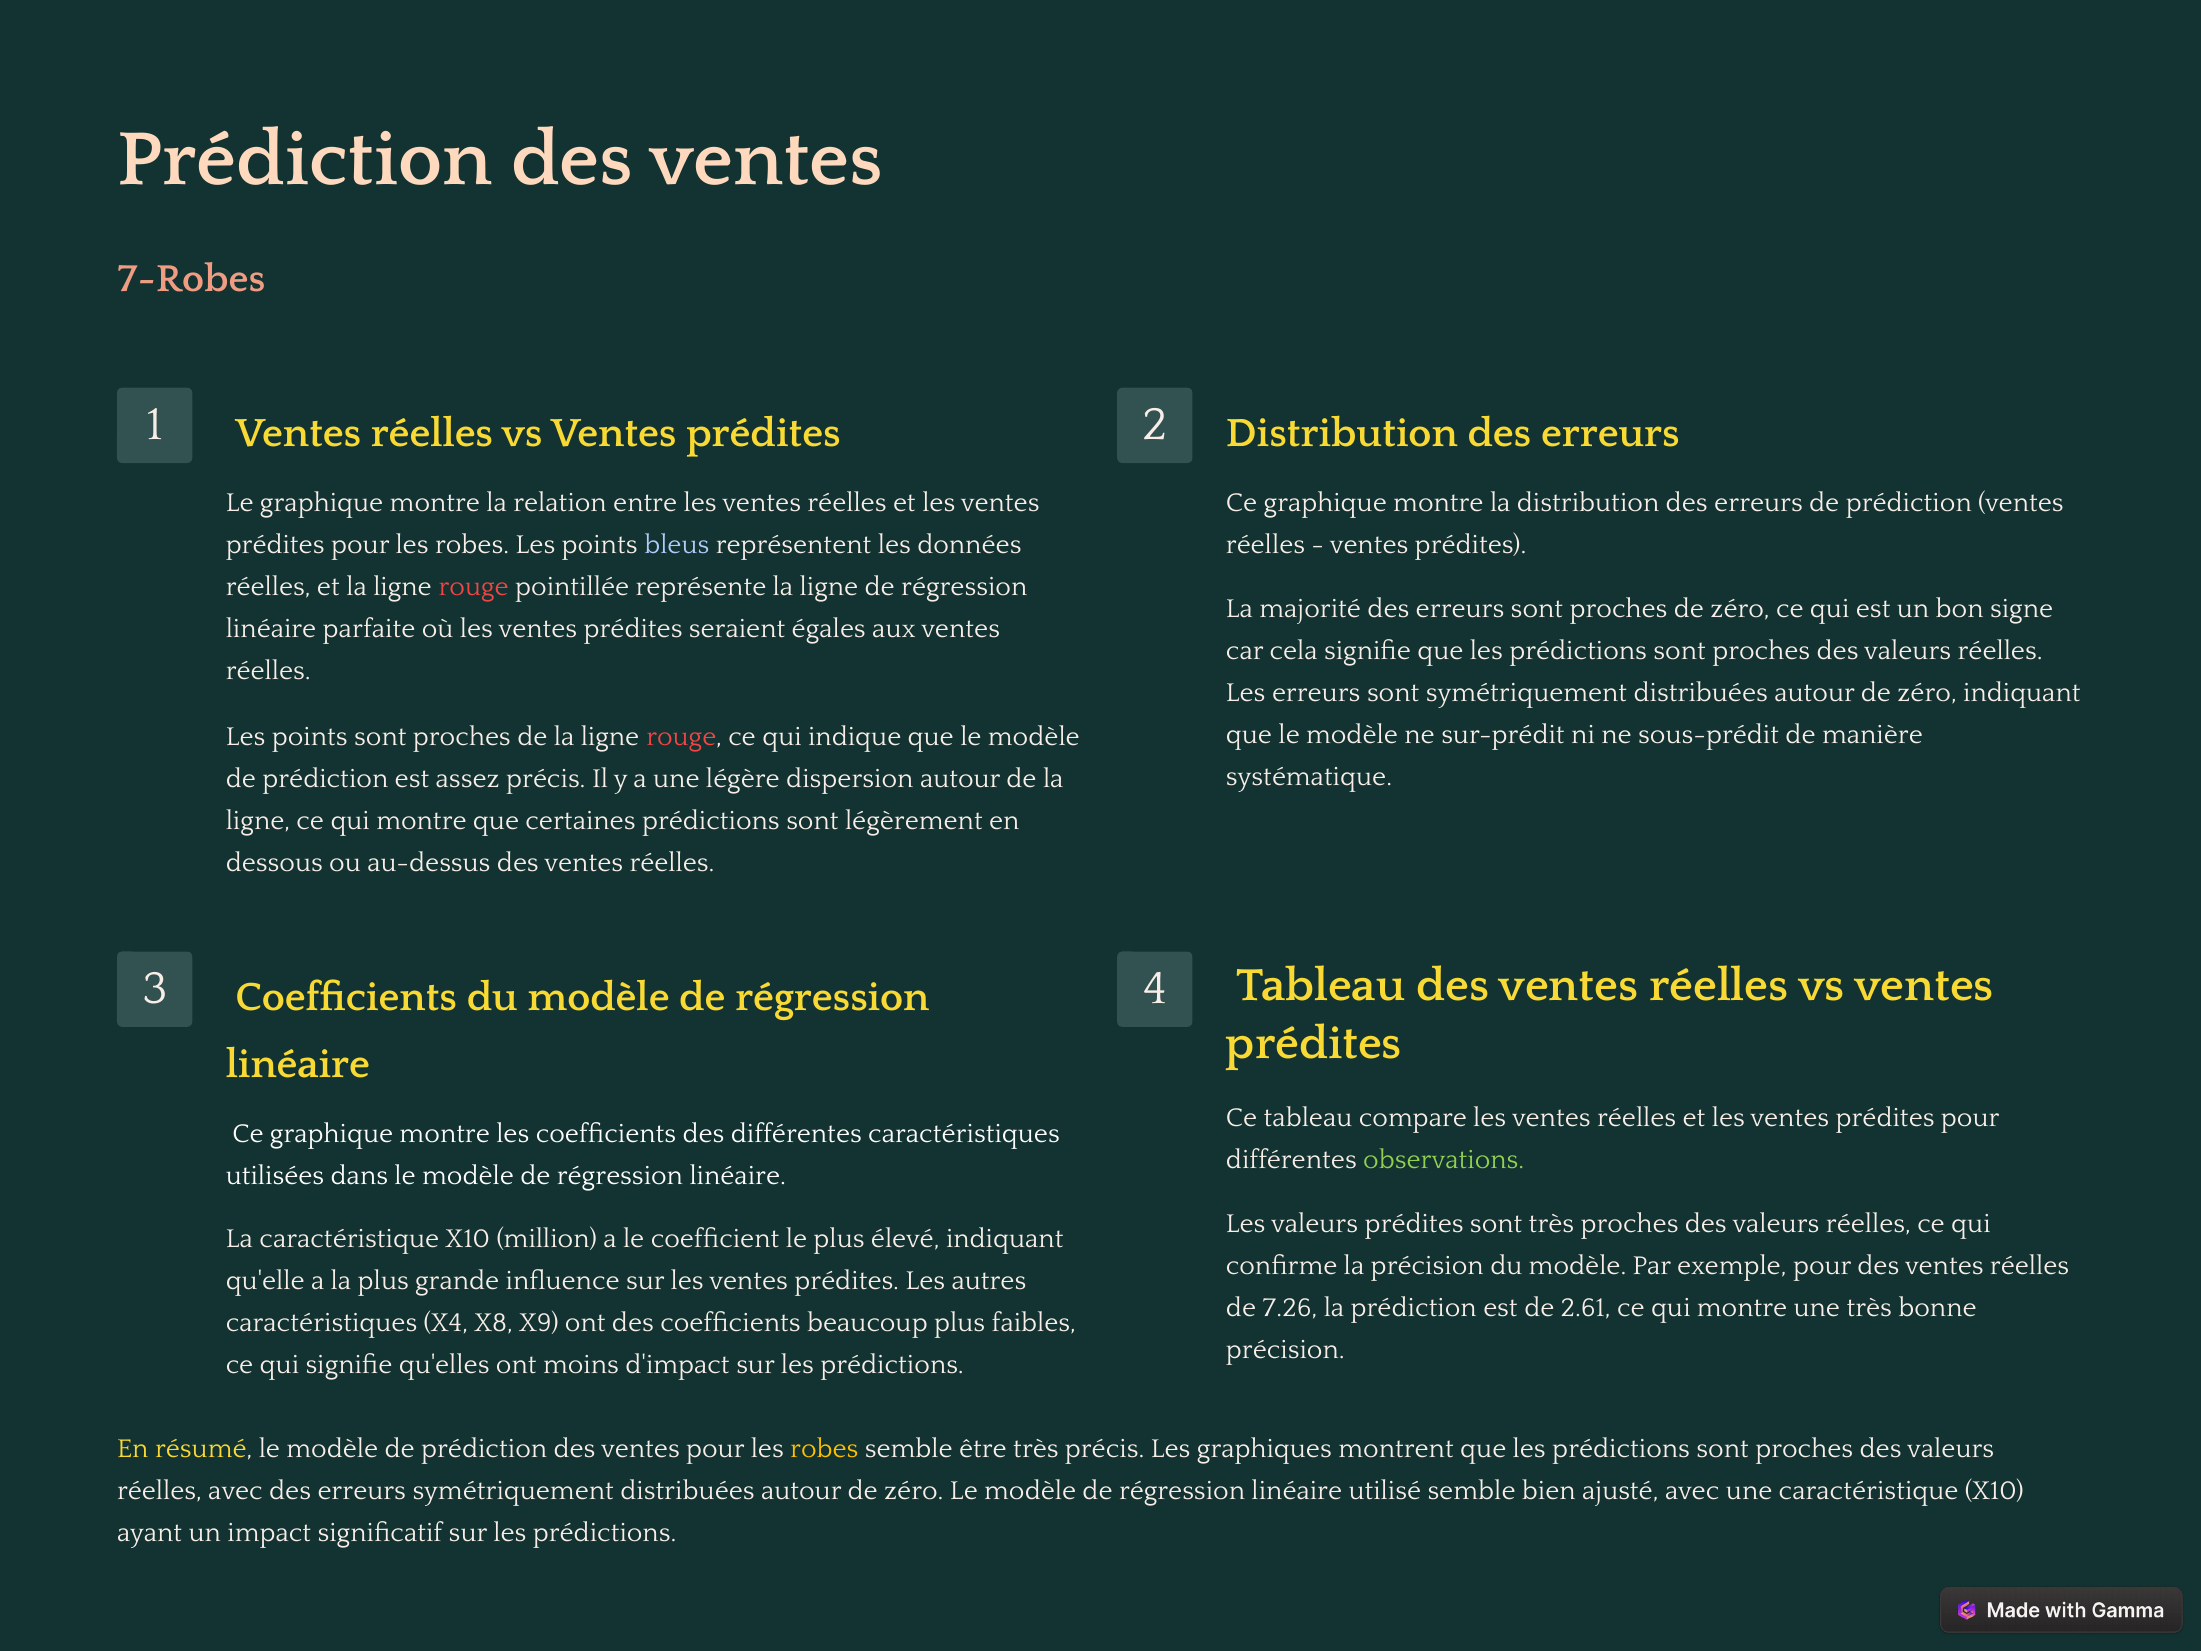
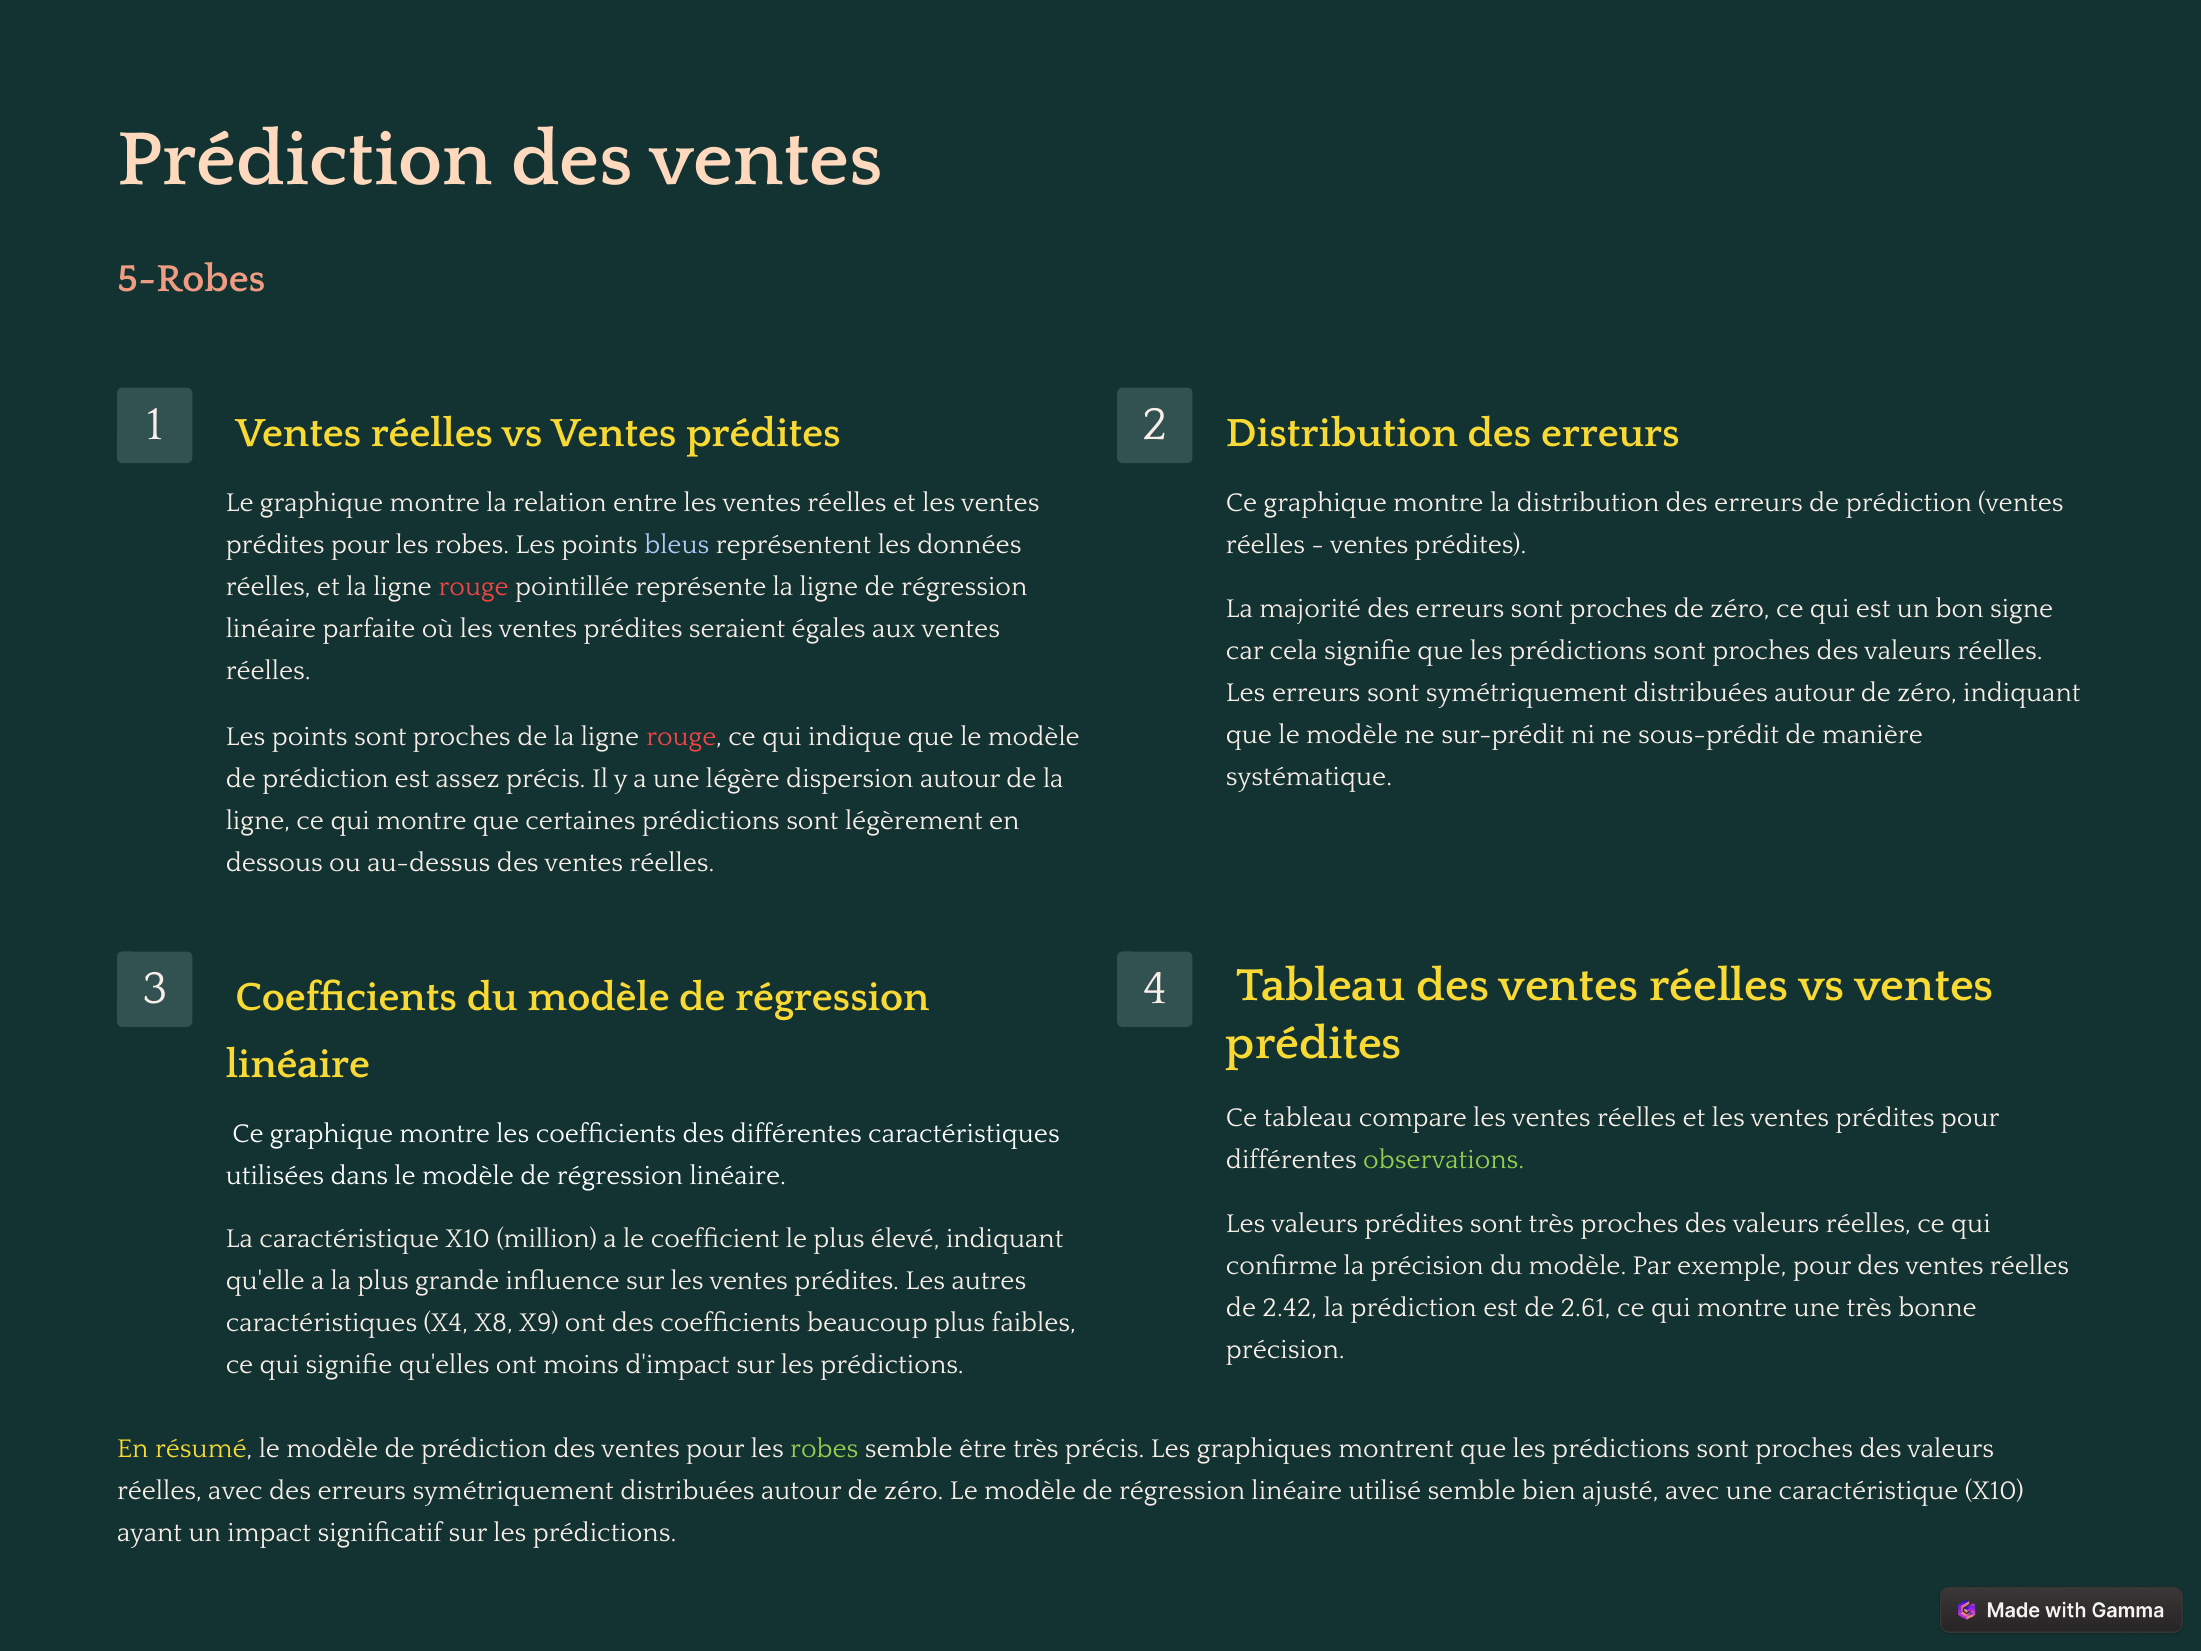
7-Robes: 7-Robes -> 5-Robes (191, 279)
7.26: 7.26 -> 2.42 (1290, 1307)
robes colour: yellow -> light green (824, 1448)
